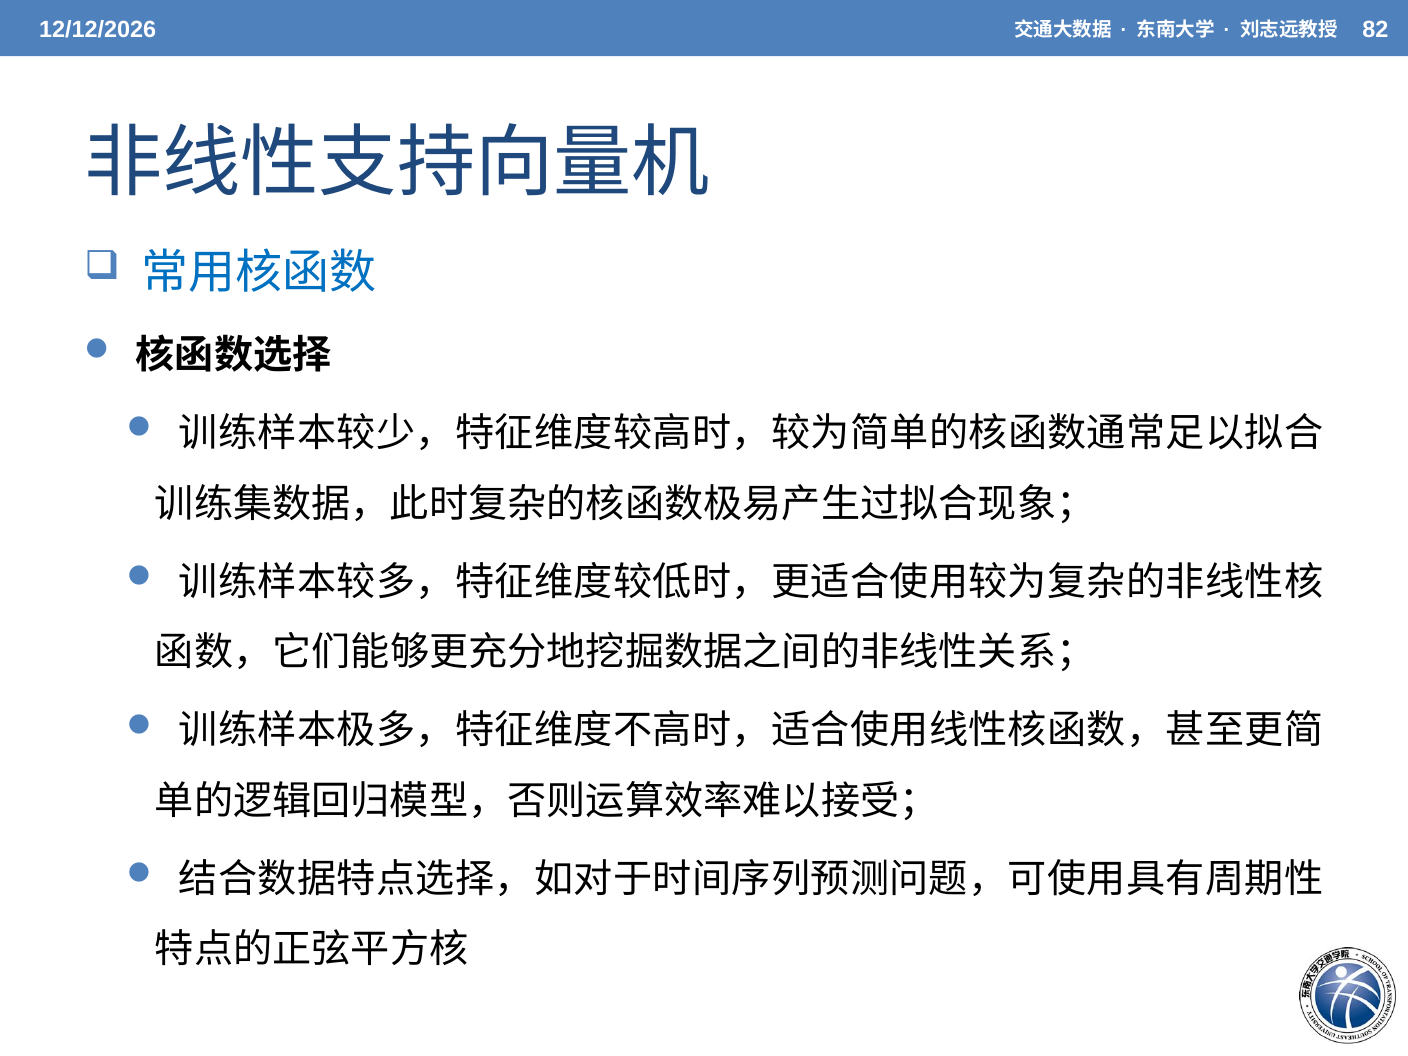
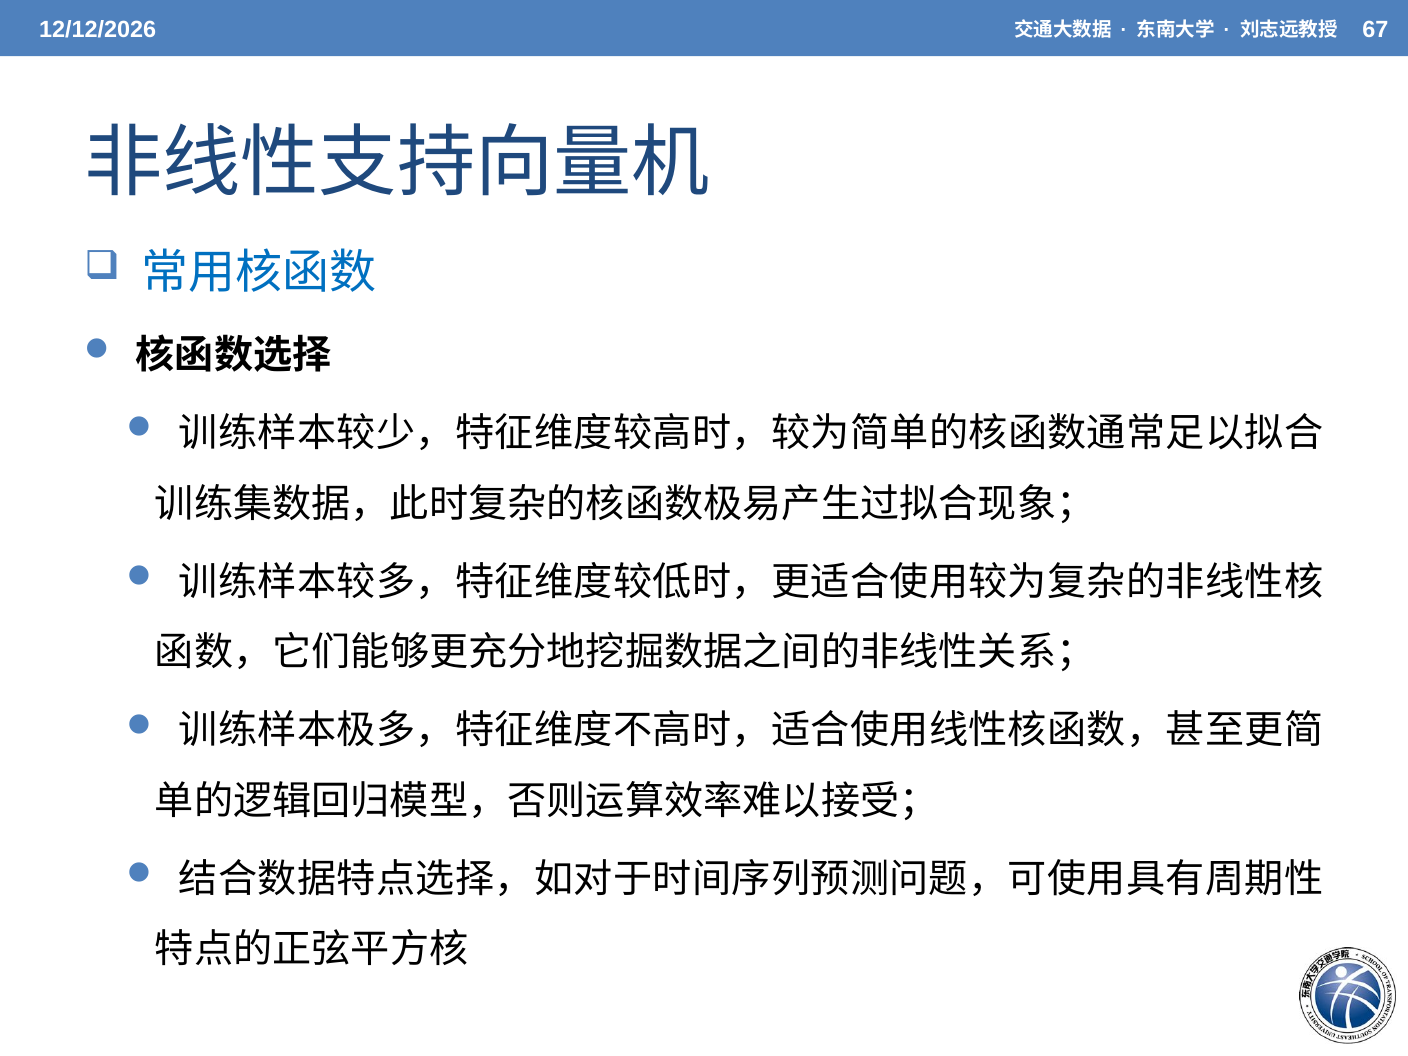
82: 82 -> 67 (1375, 30)
